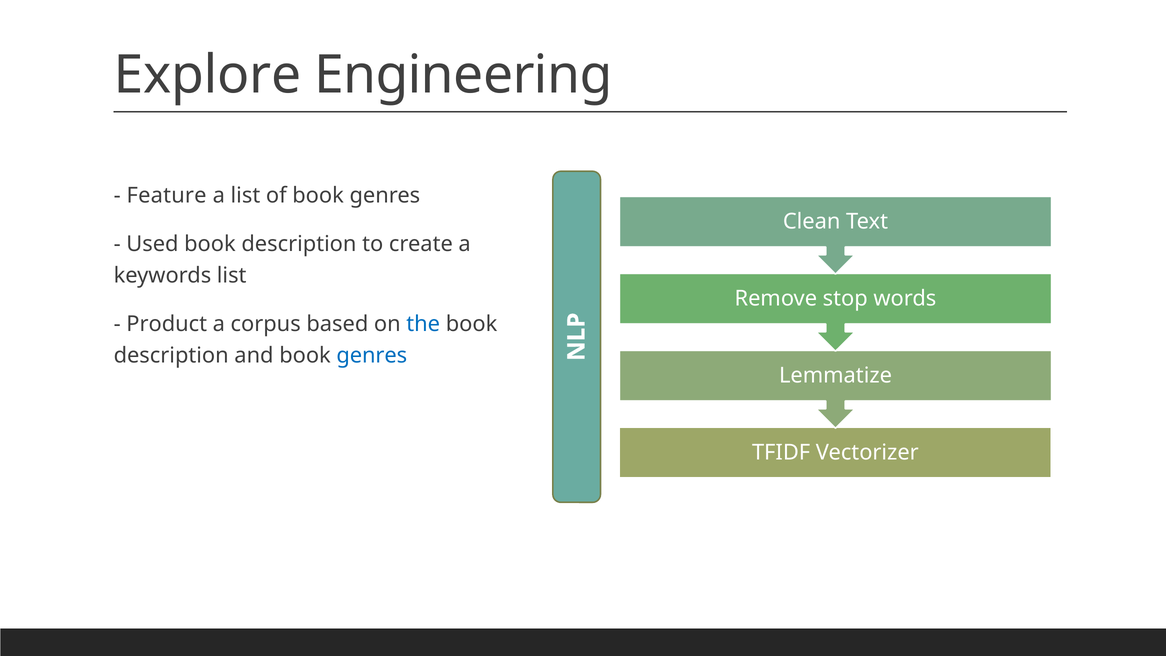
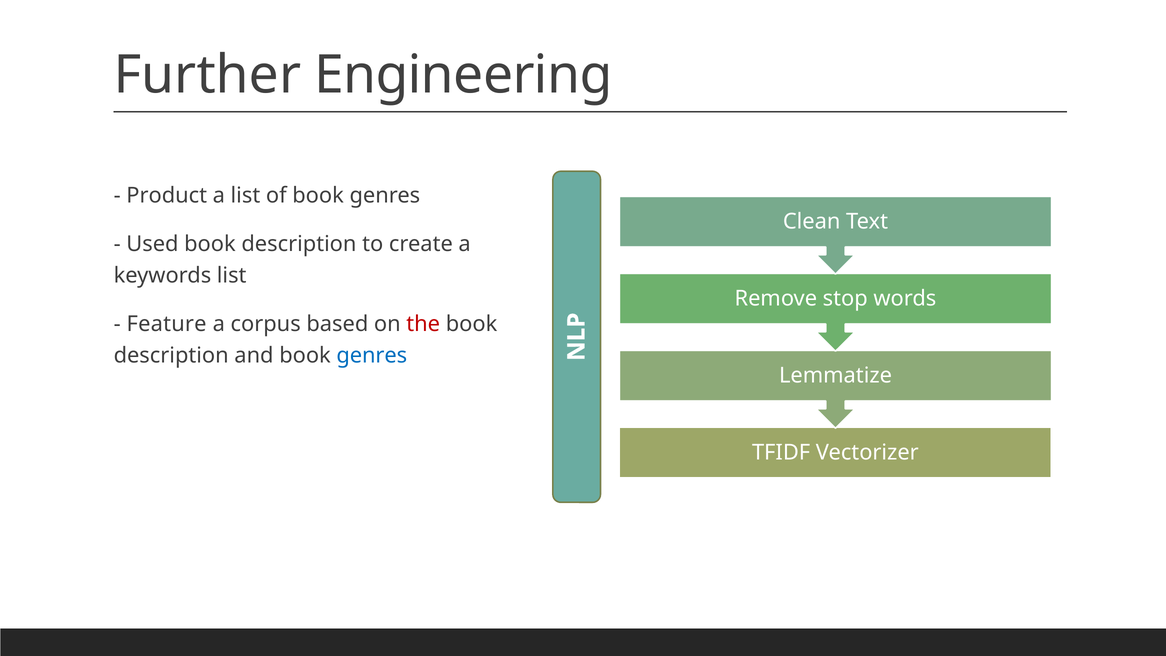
Explore: Explore -> Further (207, 75)
Feature: Feature -> Product (167, 195)
Product: Product -> Feature (167, 324)
the colour: blue -> red (423, 324)
